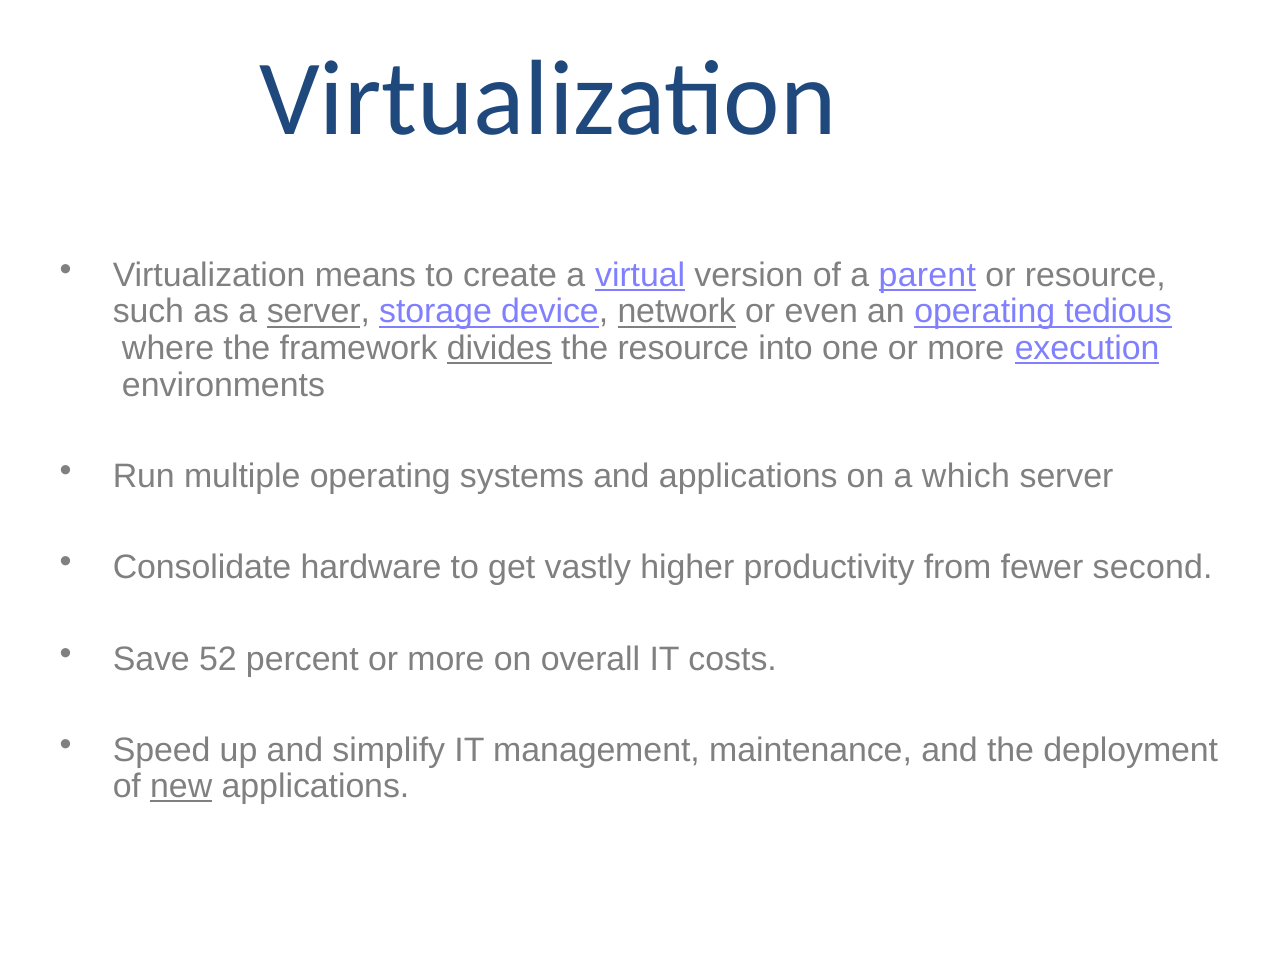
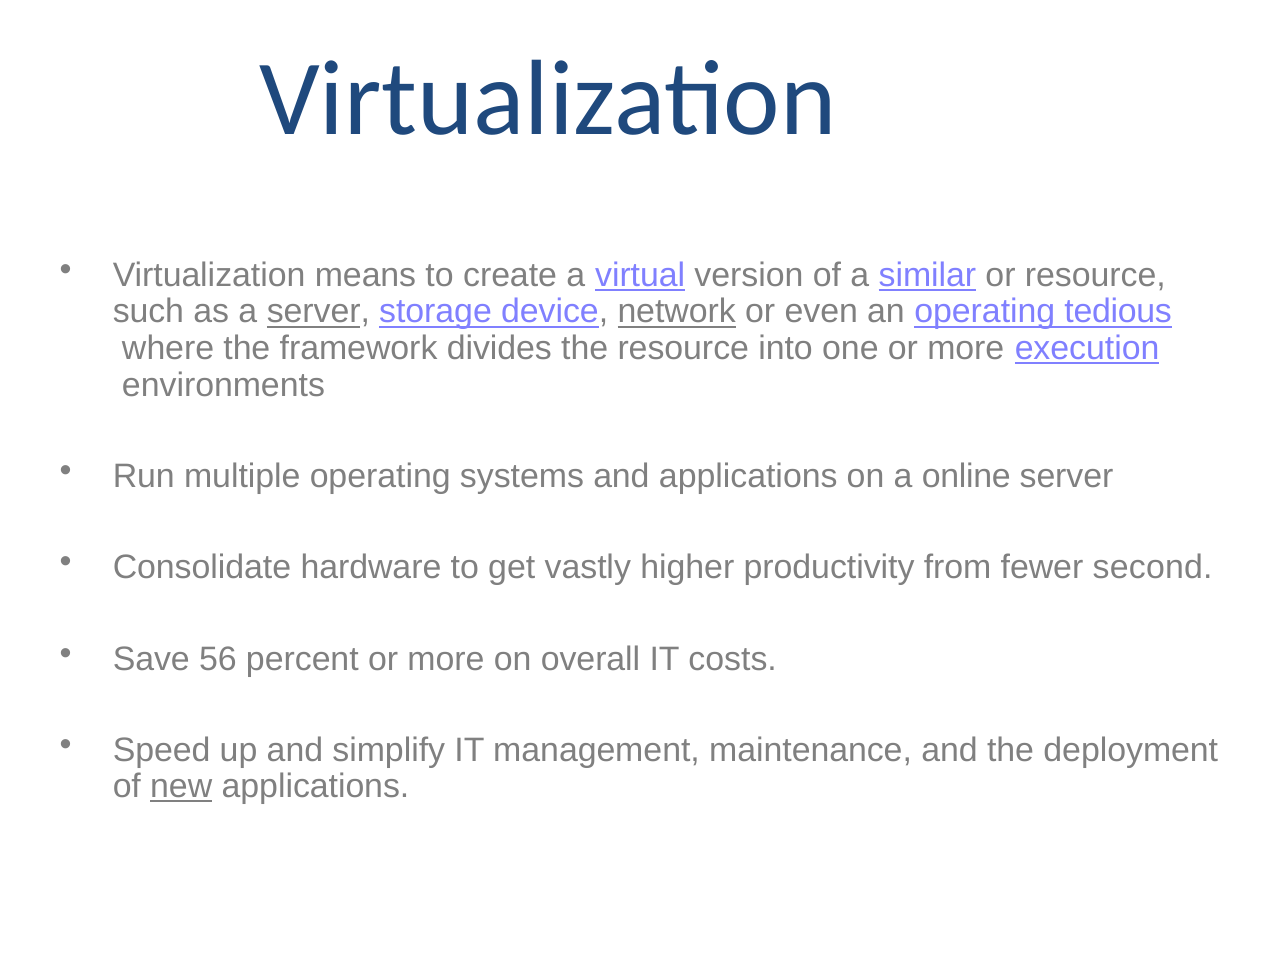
parent: parent -> similar (927, 275)
divides underline: present -> none (499, 348)
which: which -> online (966, 476)
52: 52 -> 56 (218, 659)
